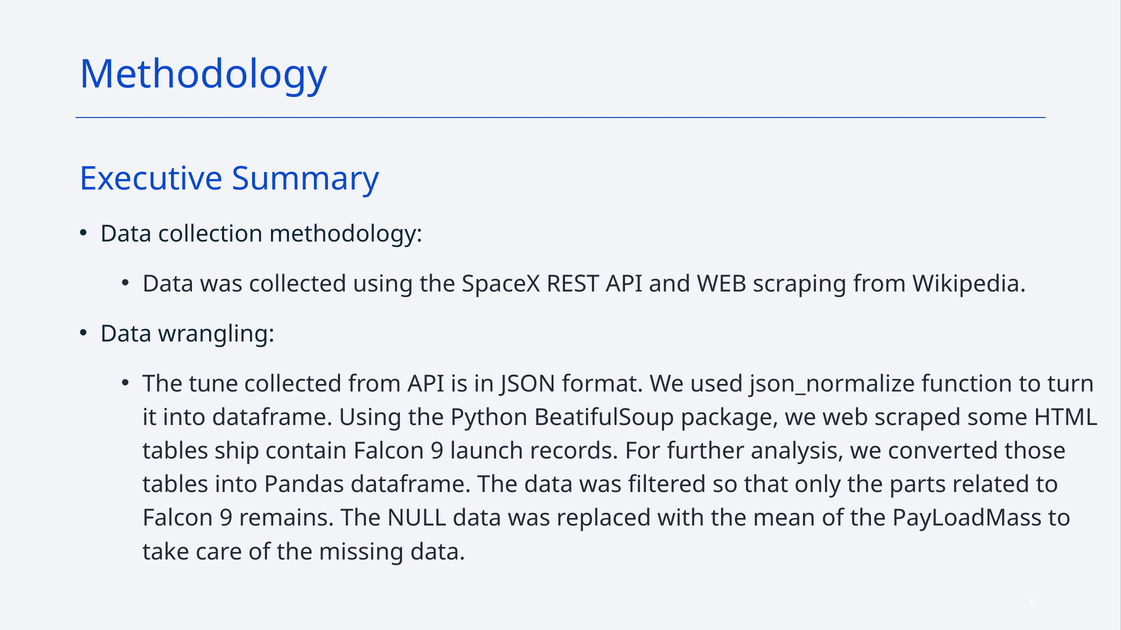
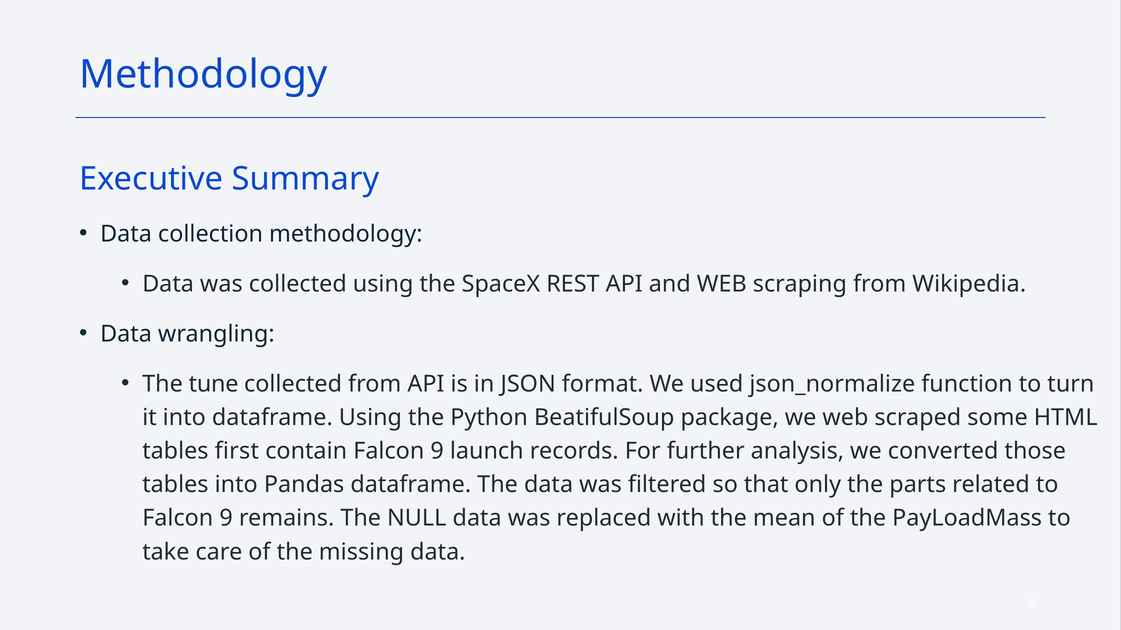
ship: ship -> first (237, 451)
